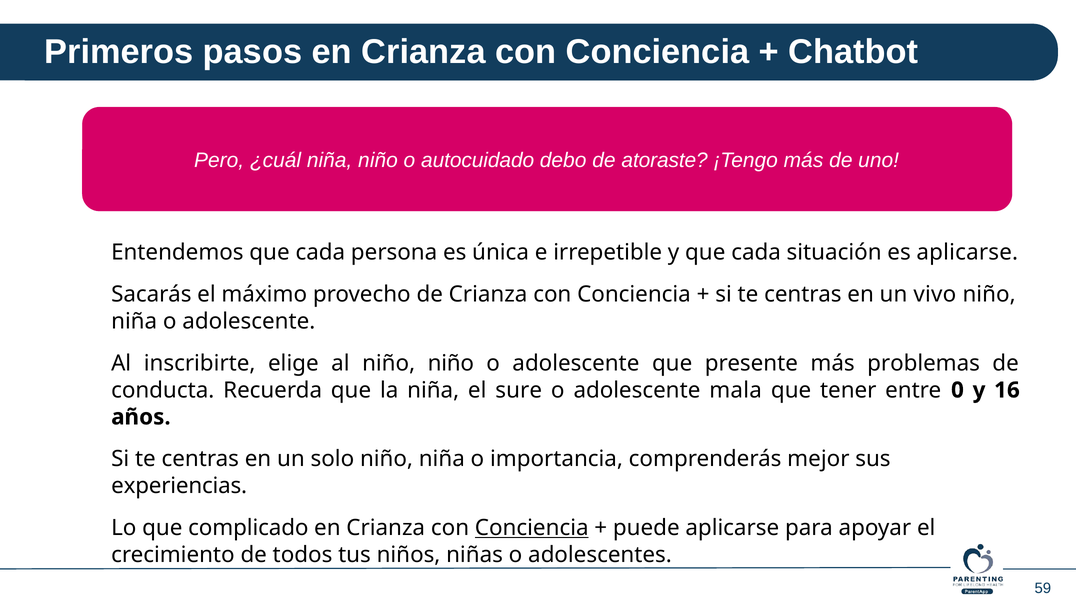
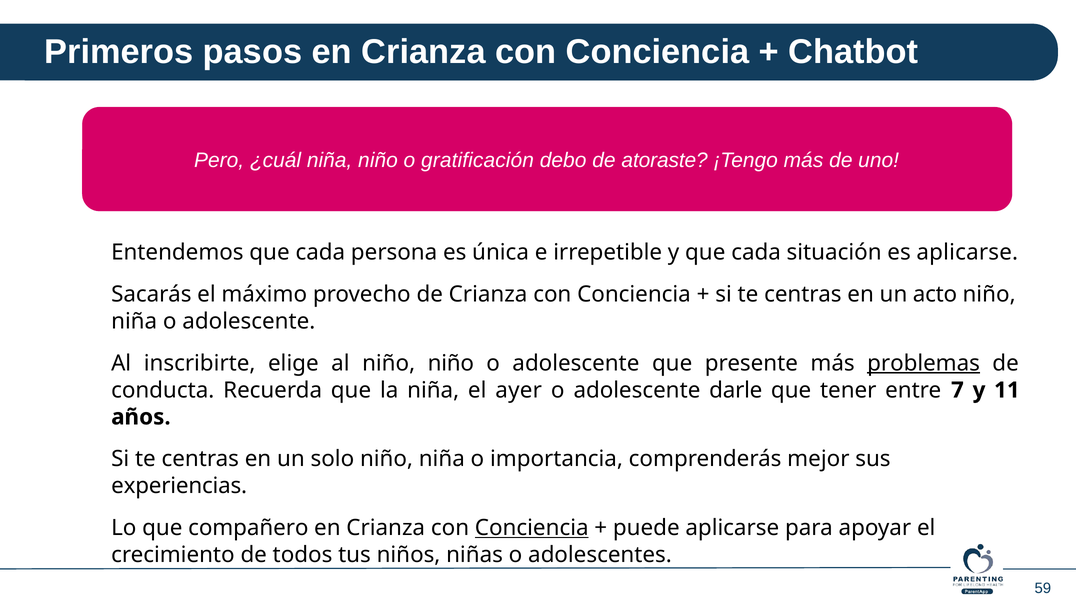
autocuidado: autocuidado -> gratificación (478, 160)
vivo: vivo -> acto (935, 294)
problemas underline: none -> present (924, 363)
sure: sure -> ayer (519, 390)
mala: mala -> darle (736, 390)
0: 0 -> 7 (957, 390)
16: 16 -> 11 (1007, 390)
complicado: complicado -> compañero (248, 527)
